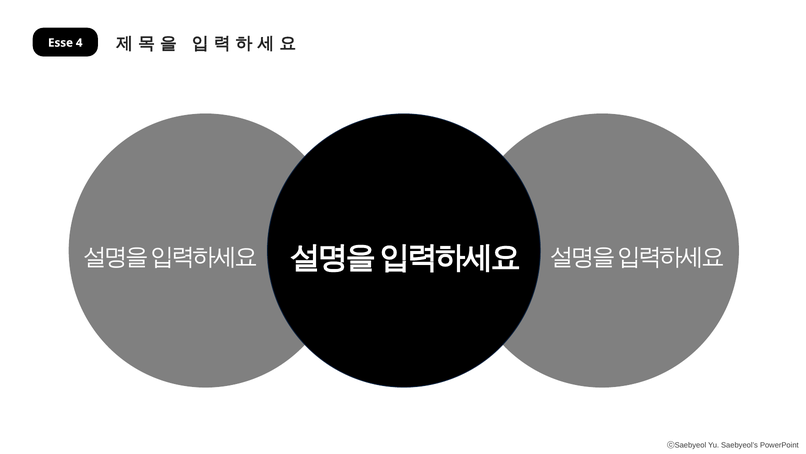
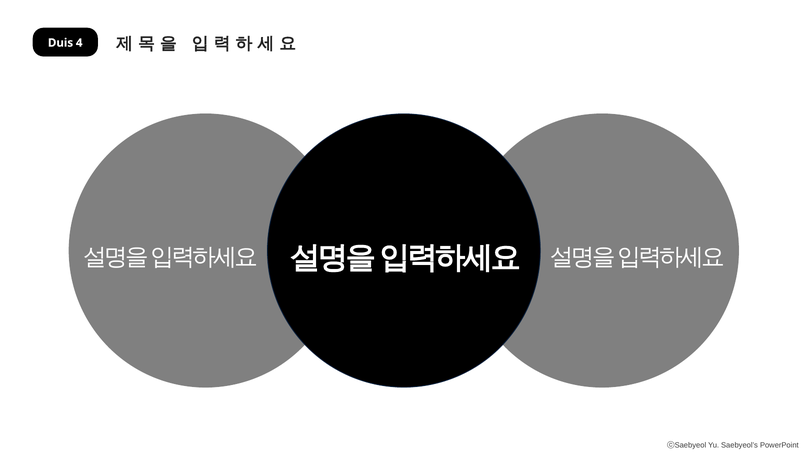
Esse: Esse -> Duis (60, 43)
